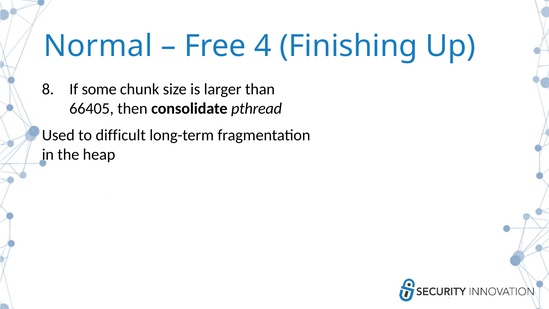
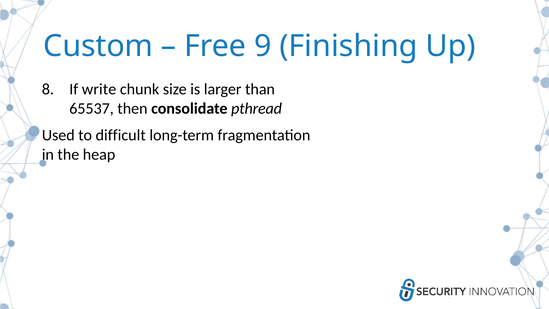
Normal: Normal -> Custom (98, 46)
4: 4 -> 9 (263, 46)
some: some -> write (99, 89)
66405: 66405 -> 65537 (92, 108)
